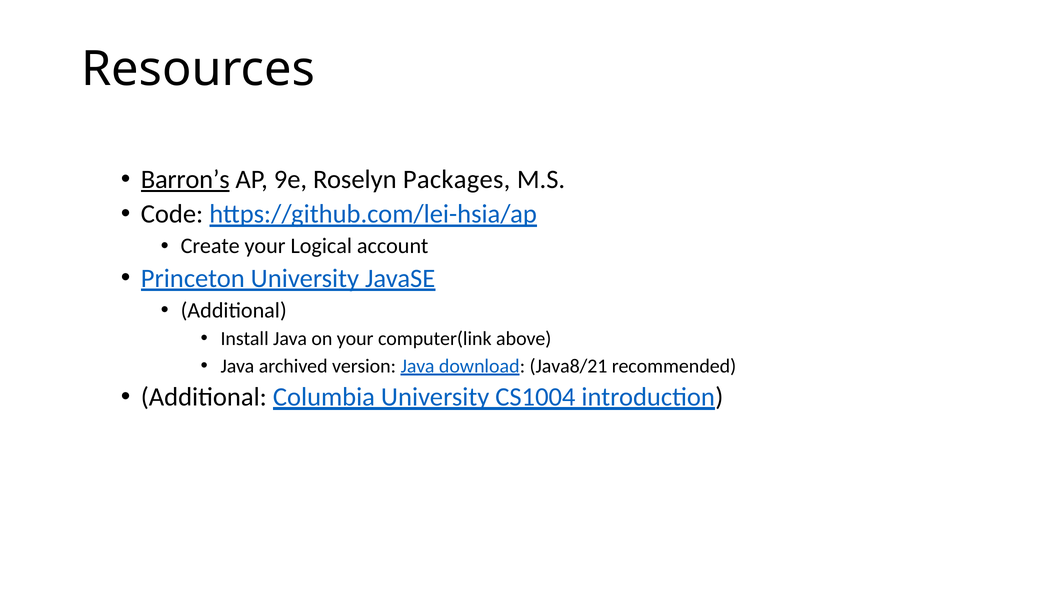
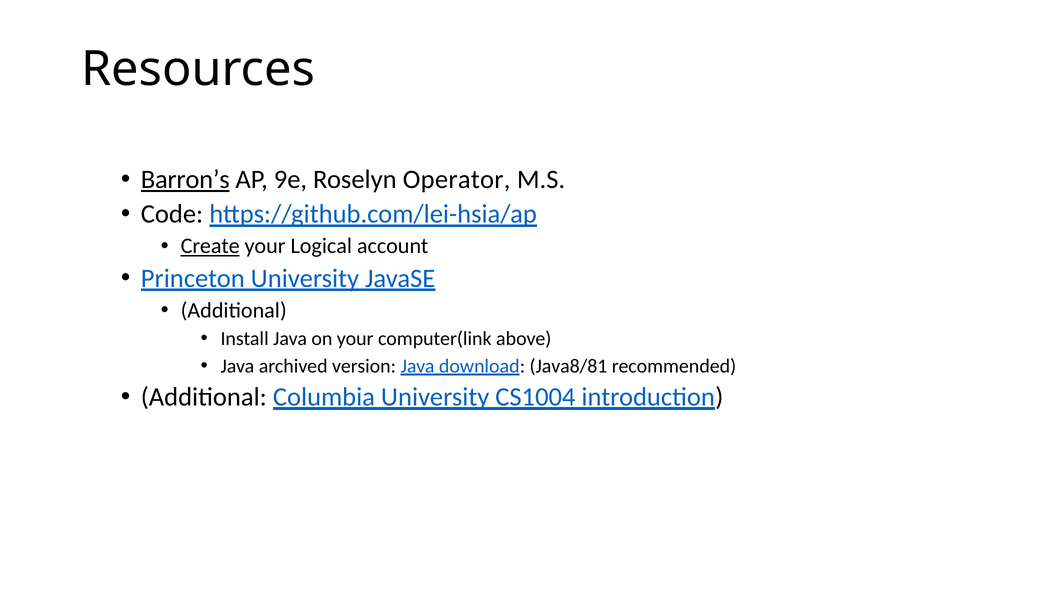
Packages: Packages -> Operator (457, 180)
Create underline: none -> present (210, 246)
Java8/21: Java8/21 -> Java8/81 (569, 366)
